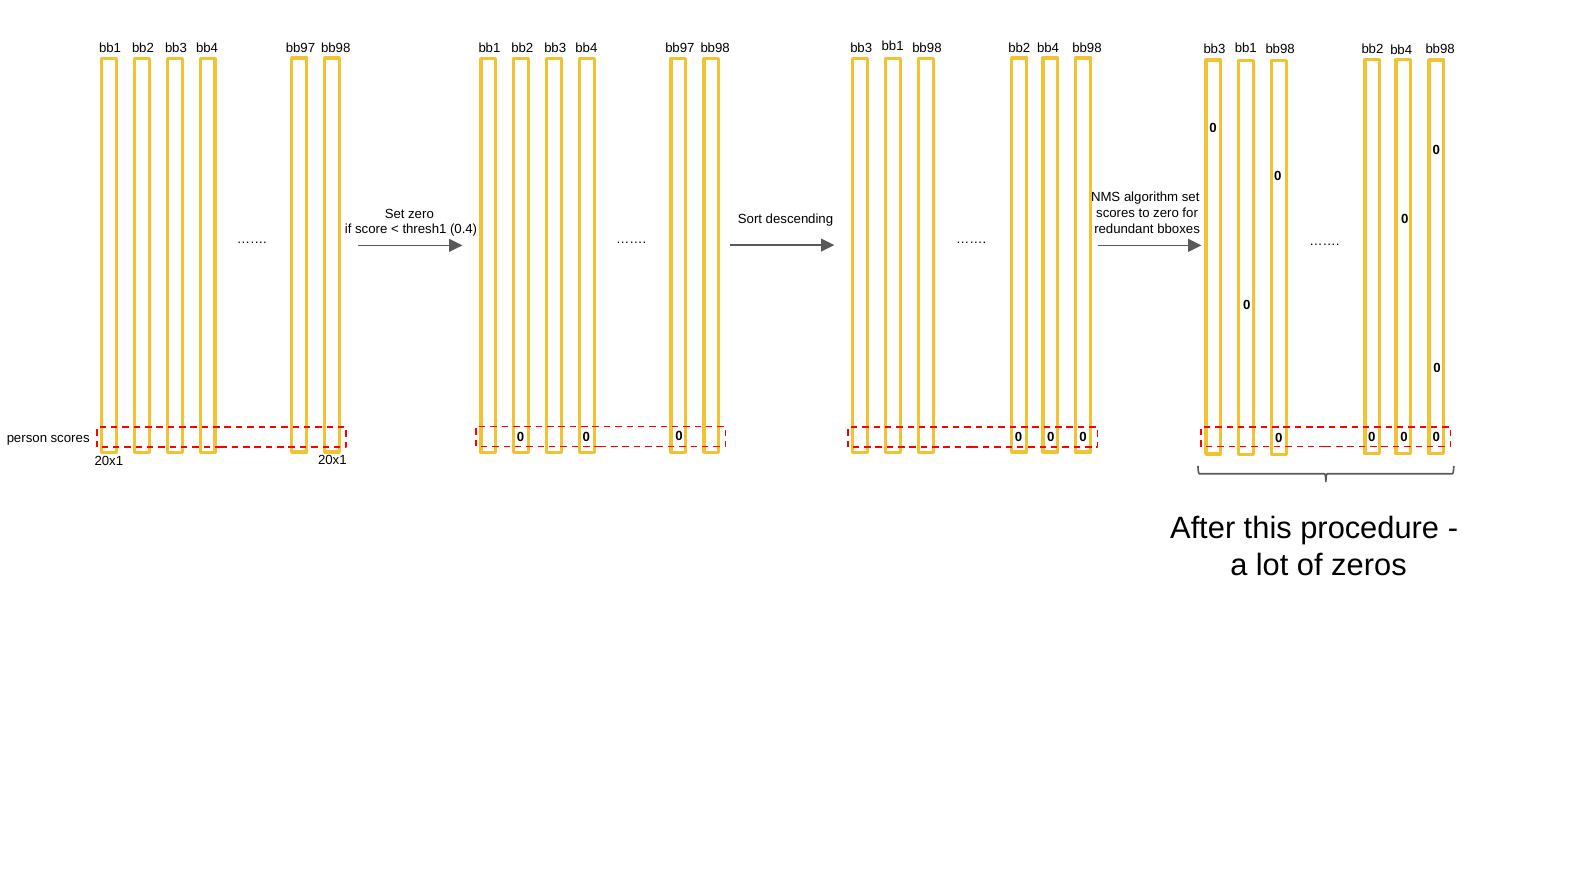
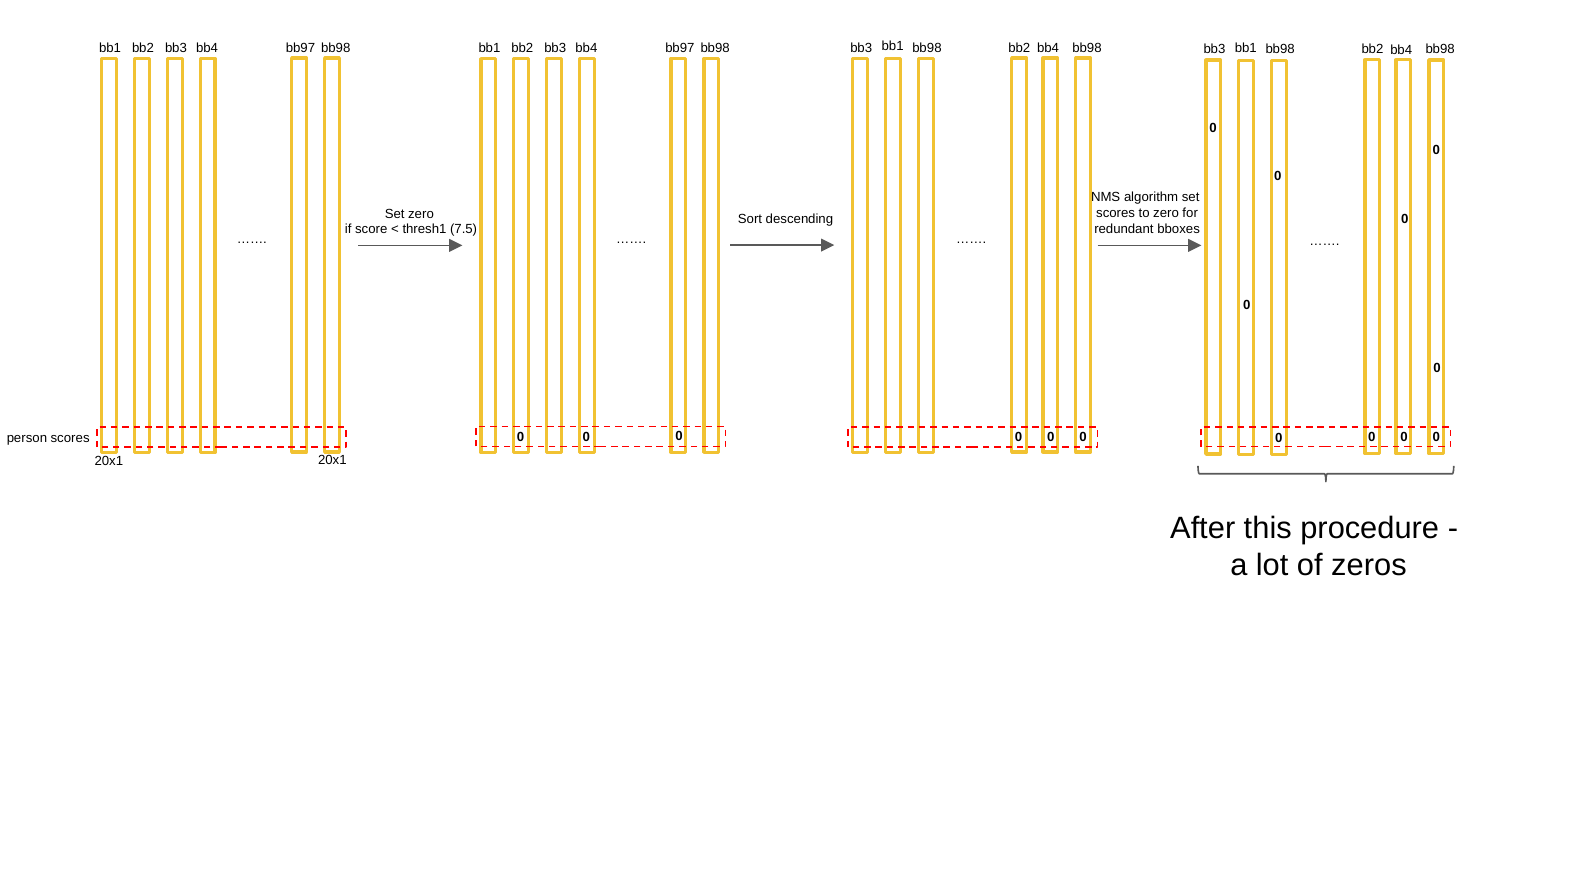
0.4: 0.4 -> 7.5 (464, 229)
